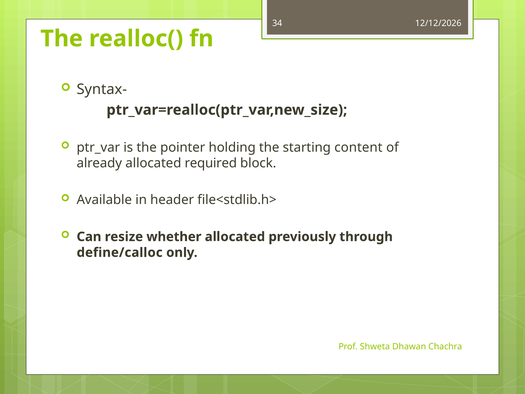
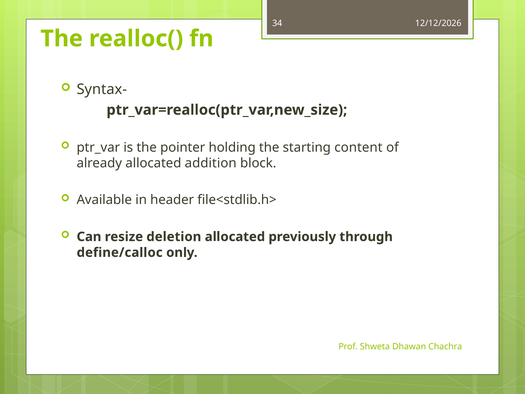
required: required -> addition (211, 163)
whether: whether -> deletion (174, 237)
